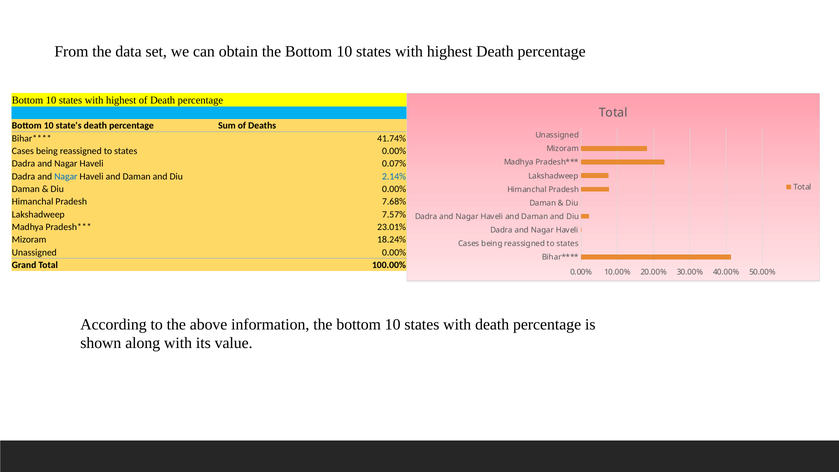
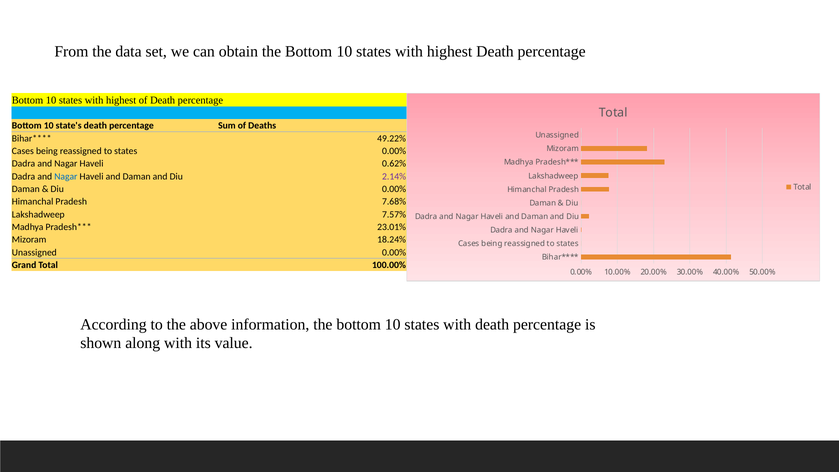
41.74%: 41.74% -> 49.22% (392, 138)
0.07%: 0.07% -> 0.62% (394, 164)
2.14% colour: blue -> purple (394, 176)
